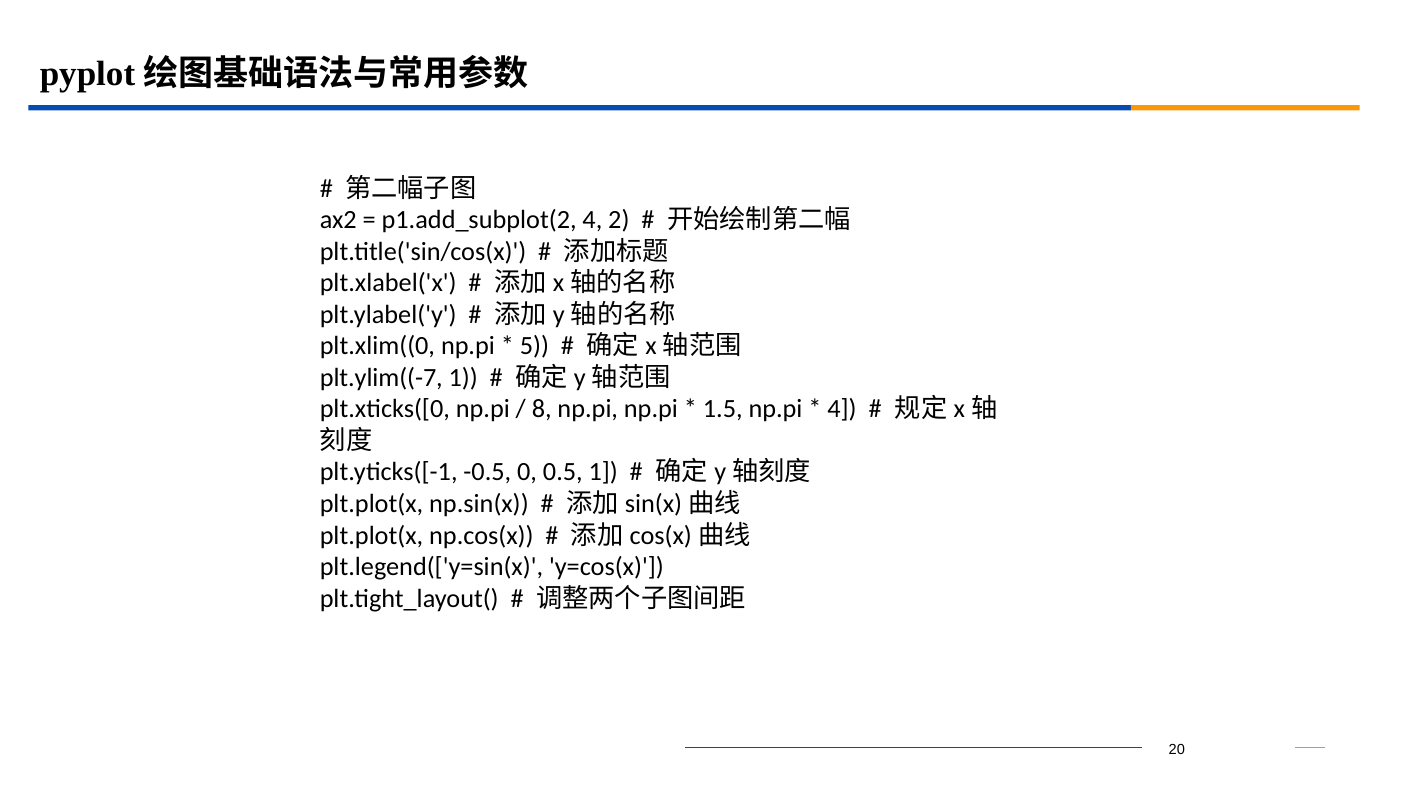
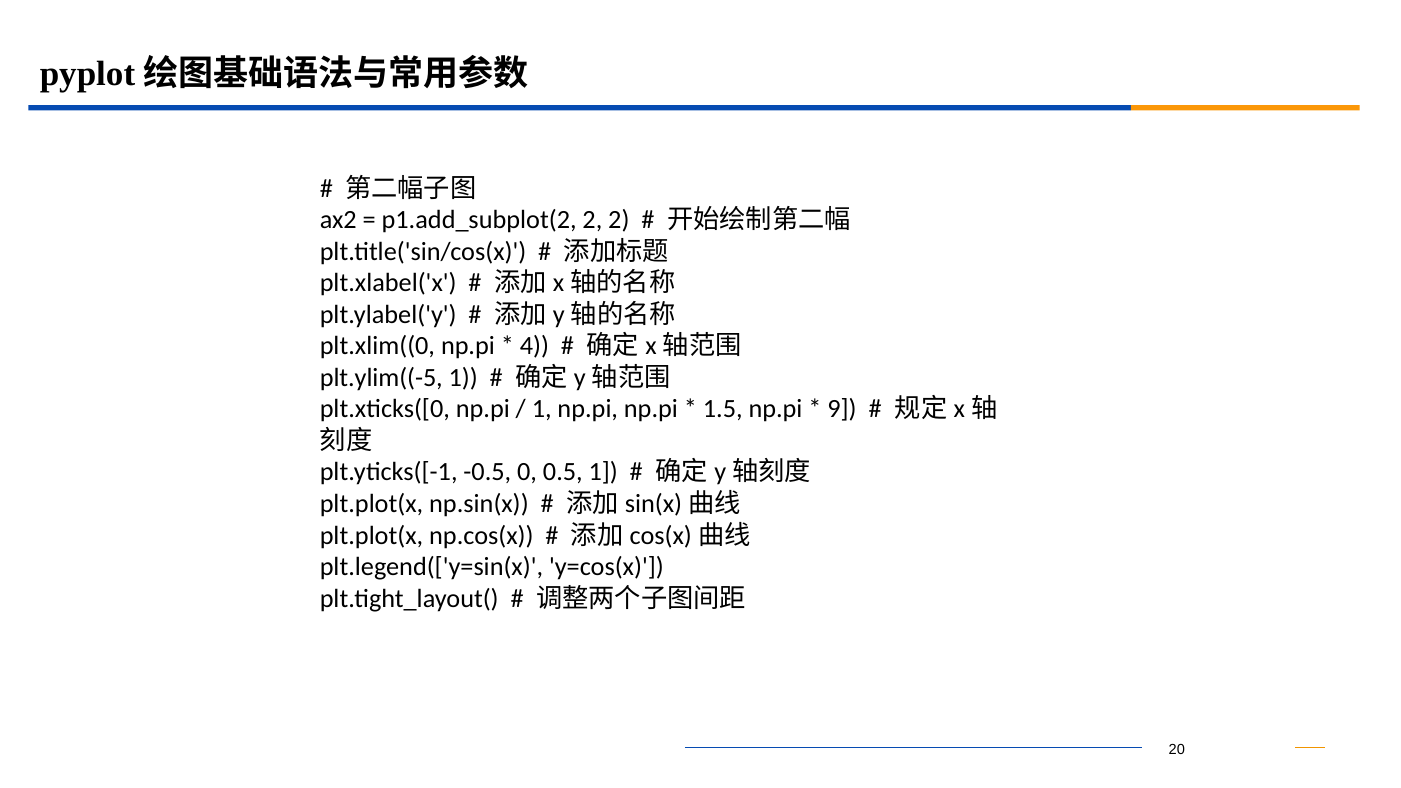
p1.add_subplot(2 4: 4 -> 2 (592, 220)
5: 5 -> 4 (534, 346)
plt.ylim((-7: plt.ylim((-7 -> plt.ylim((-5 (381, 378)
8: 8 -> 1 (542, 409)
4: 4 -> 9 (842, 409)
